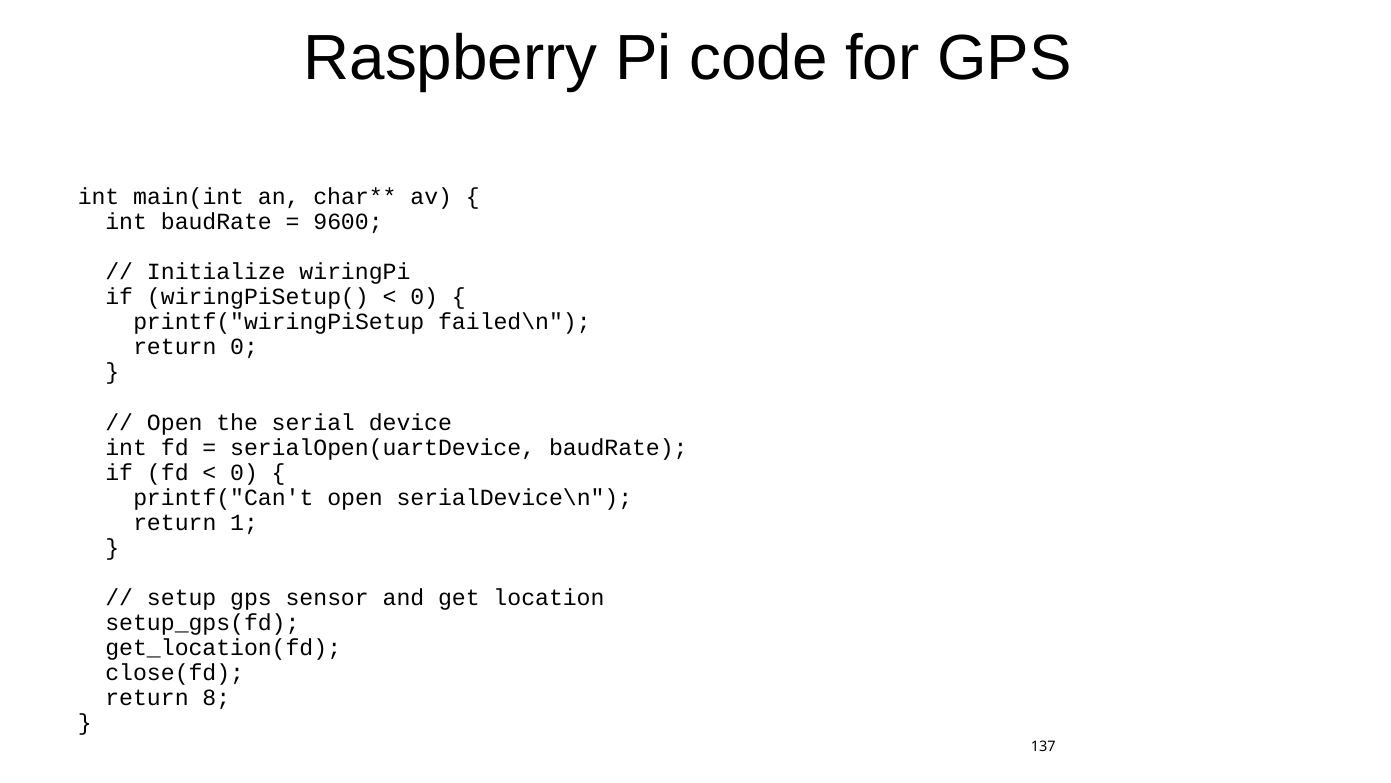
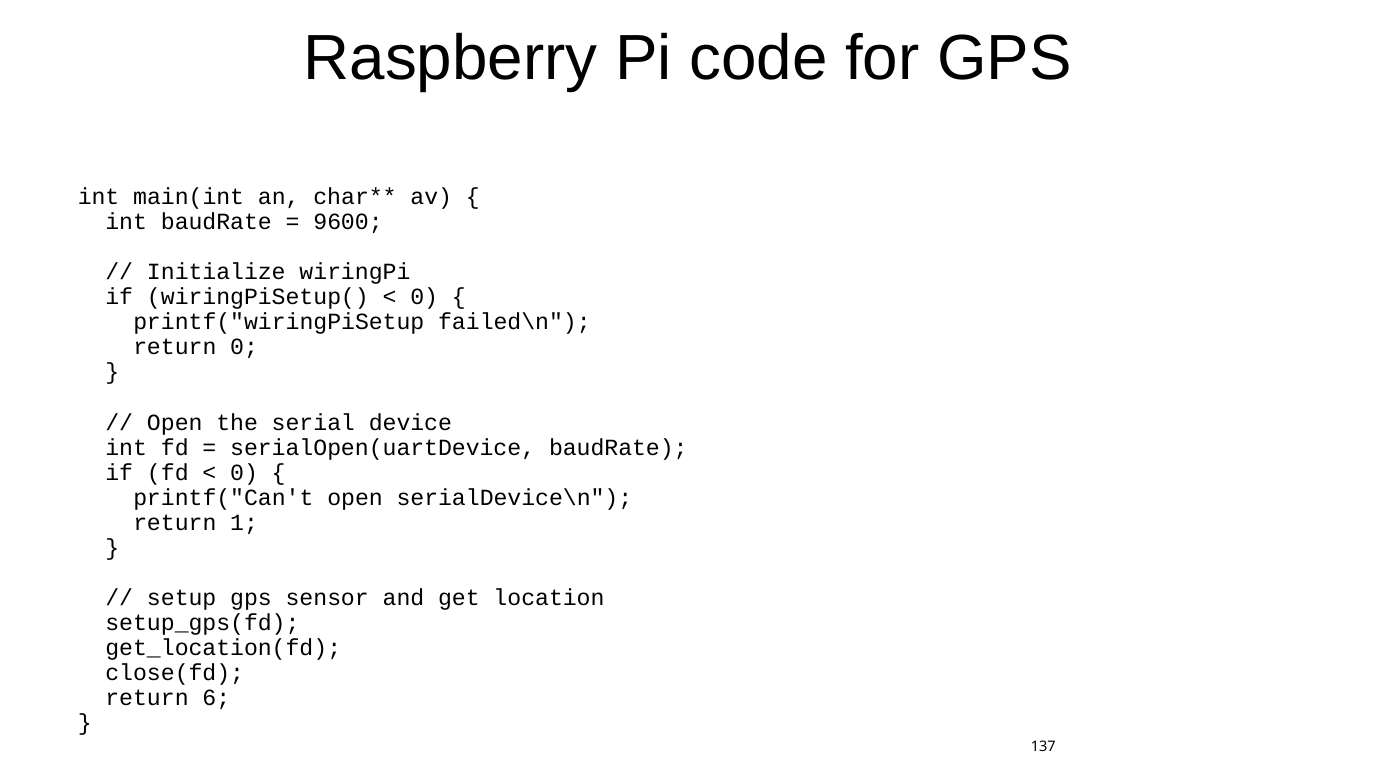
8: 8 -> 6 (216, 697)
